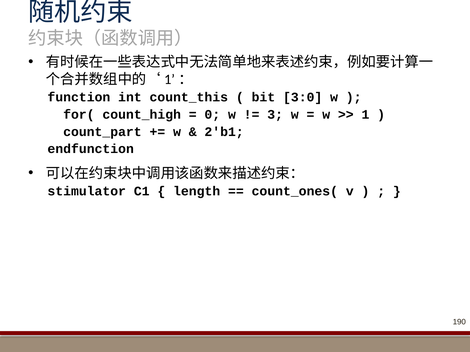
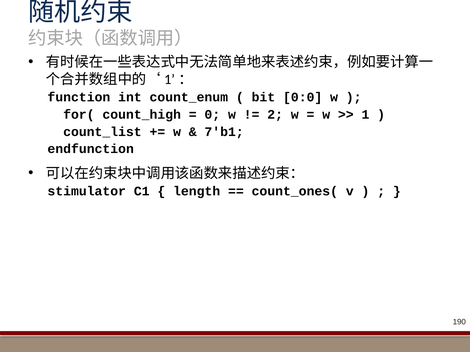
count_this: count_this -> count_enum (189, 97)
3:0: 3:0 -> 0:0 (303, 97)
3: 3 -> 2 (275, 115)
count_part: count_part -> count_list (102, 132)
2'b1: 2'b1 -> 7'b1 (224, 132)
